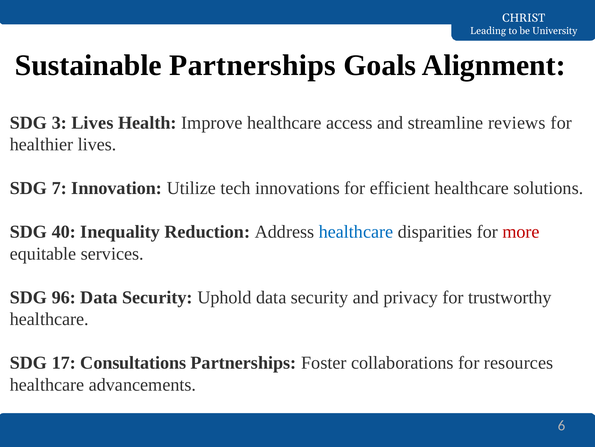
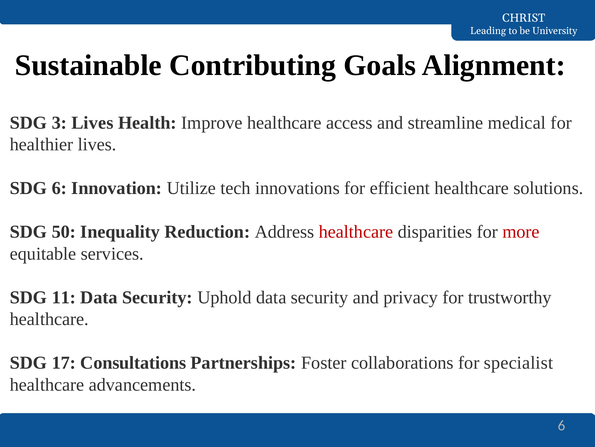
Sustainable Partnerships: Partnerships -> Contributing (253, 65)
reviews: reviews -> medical (517, 122)
SDG 7: 7 -> 6 (59, 188)
40: 40 -> 50 (64, 232)
healthcare colour: blue -> red (356, 232)
96: 96 -> 11 (64, 297)
resources: resources -> specialist (519, 362)
